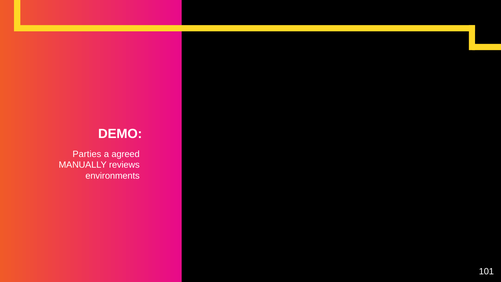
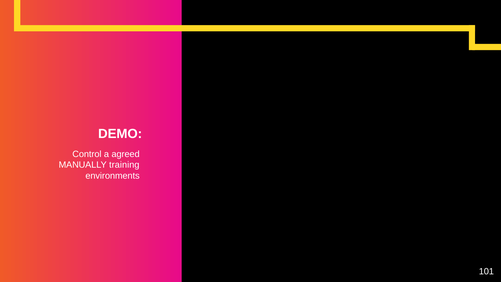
Parties: Parties -> Control (87, 154)
reviews: reviews -> training (124, 165)
